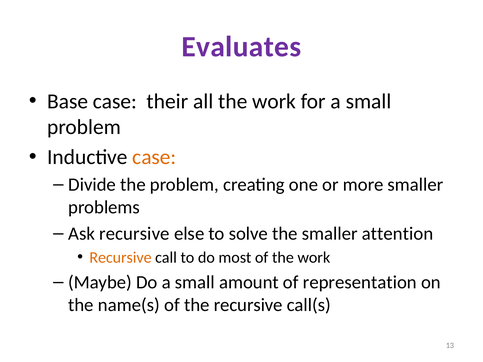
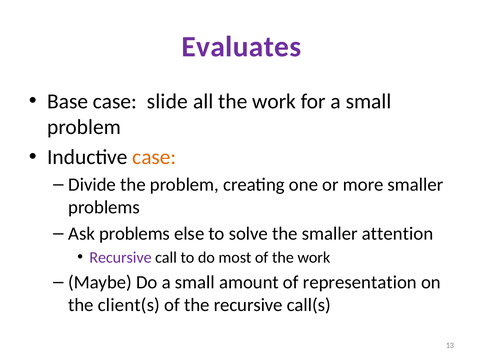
their: their -> slide (167, 101)
Ask recursive: recursive -> problems (135, 234)
Recursive colour: orange -> purple (120, 258)
name(s: name(s -> client(s (129, 305)
